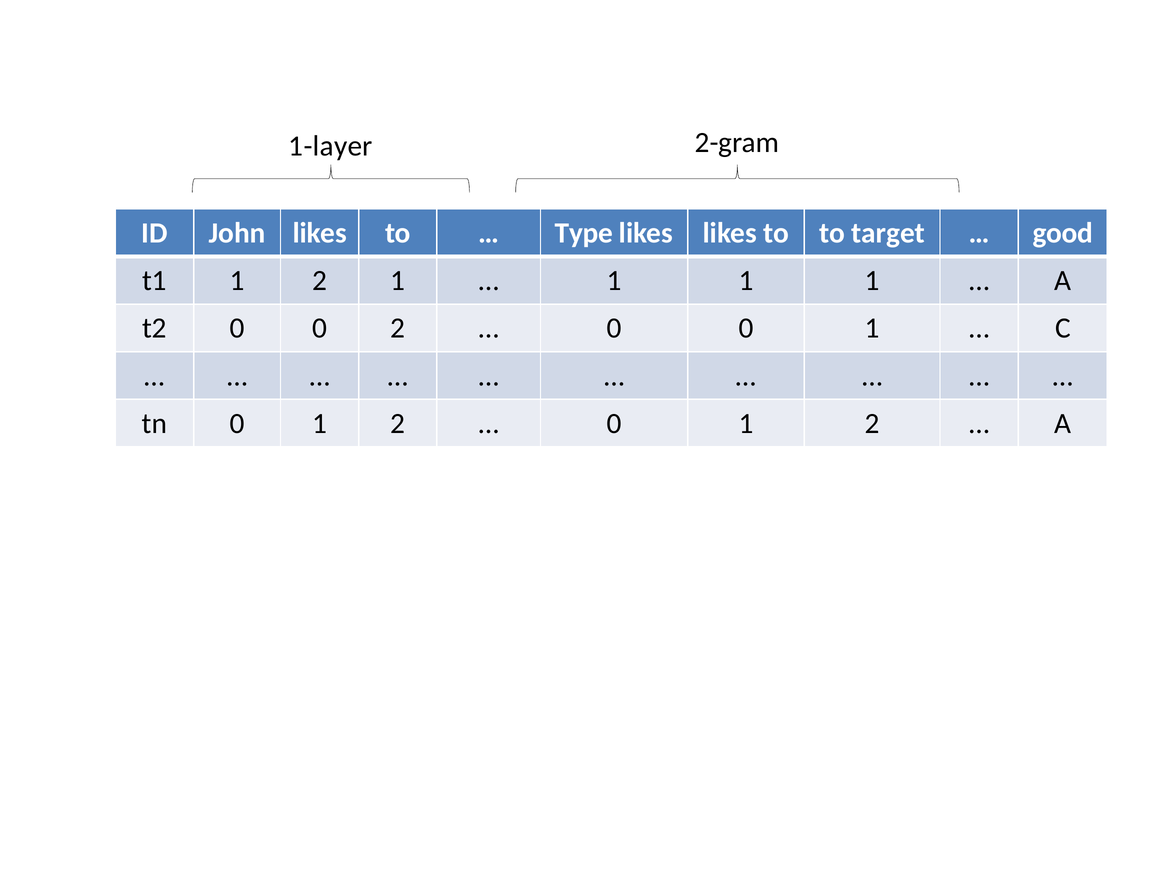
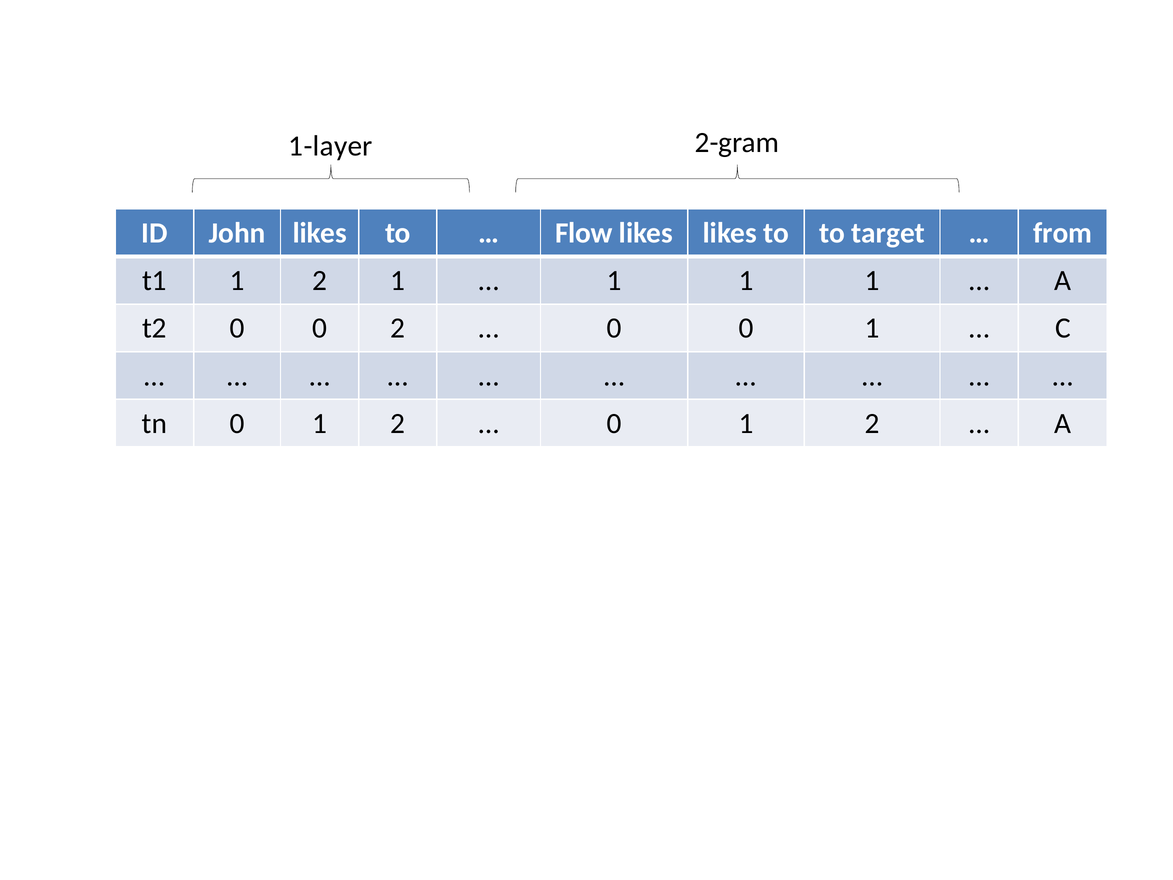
Type: Type -> Flow (584, 233)
good: good -> from (1063, 233)
